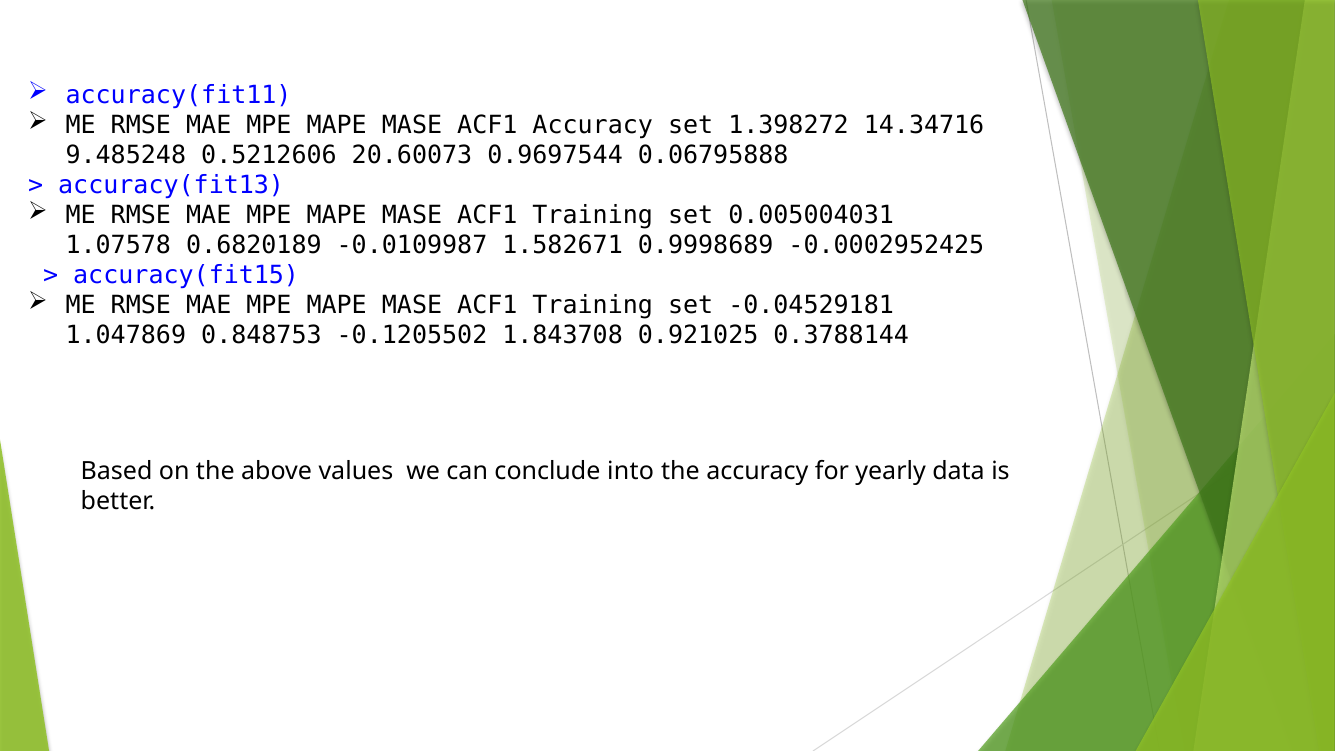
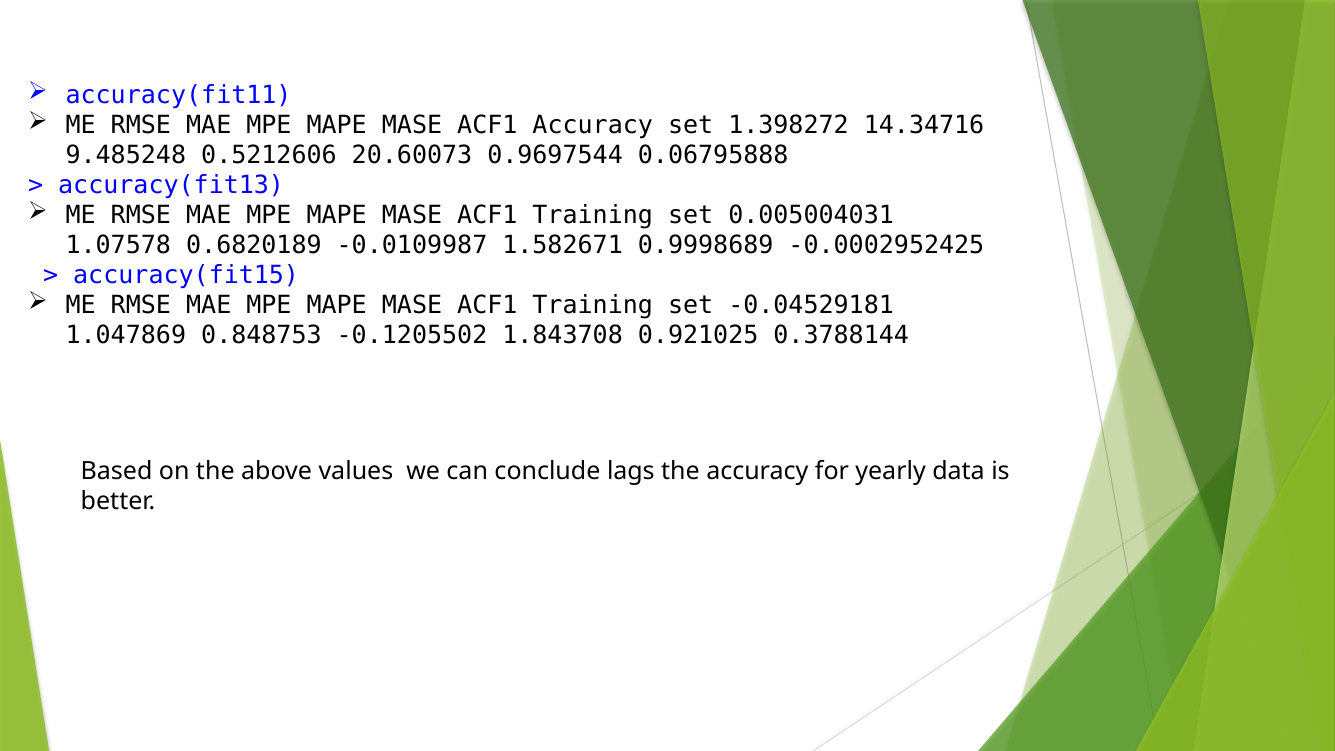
into: into -> lags (631, 471)
